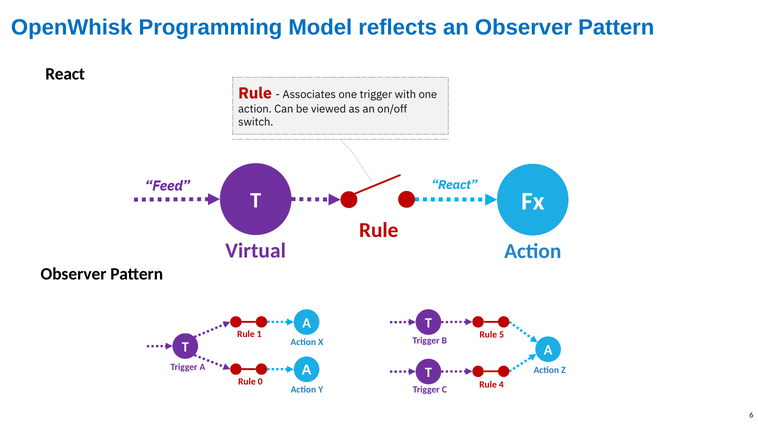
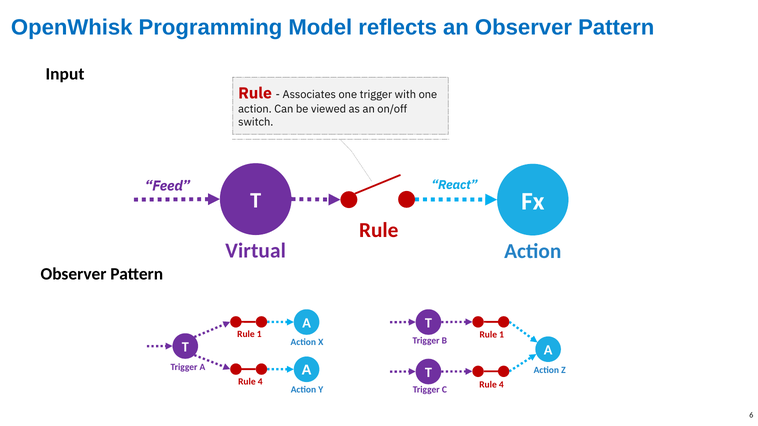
React: React -> Input (65, 74)
5: 5 -> 1 (502, 335)
0: 0 -> 4 (260, 382)
